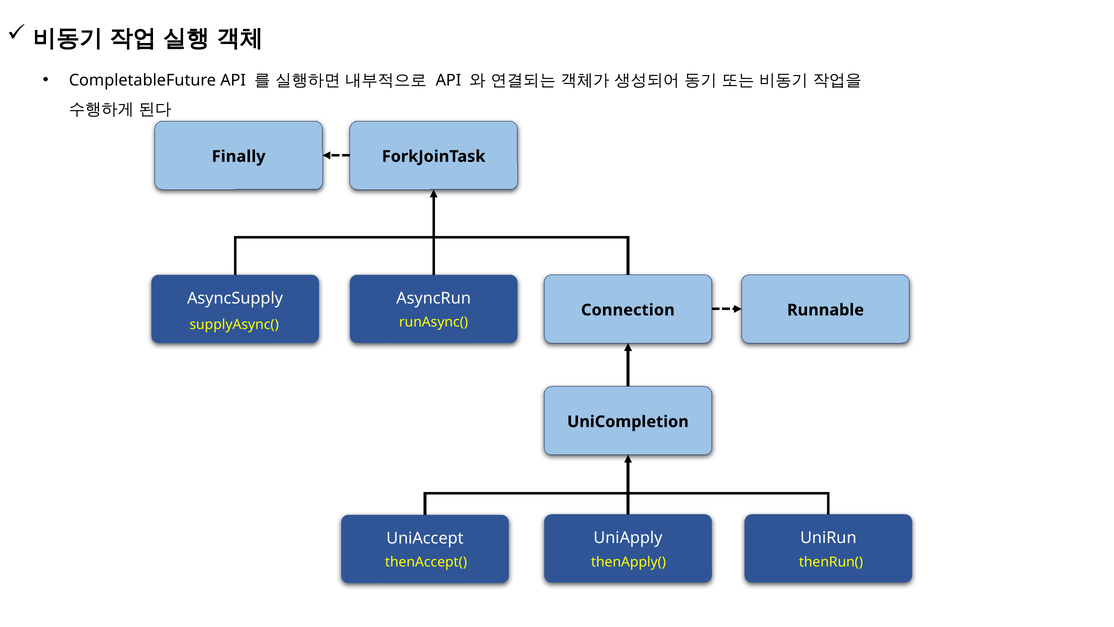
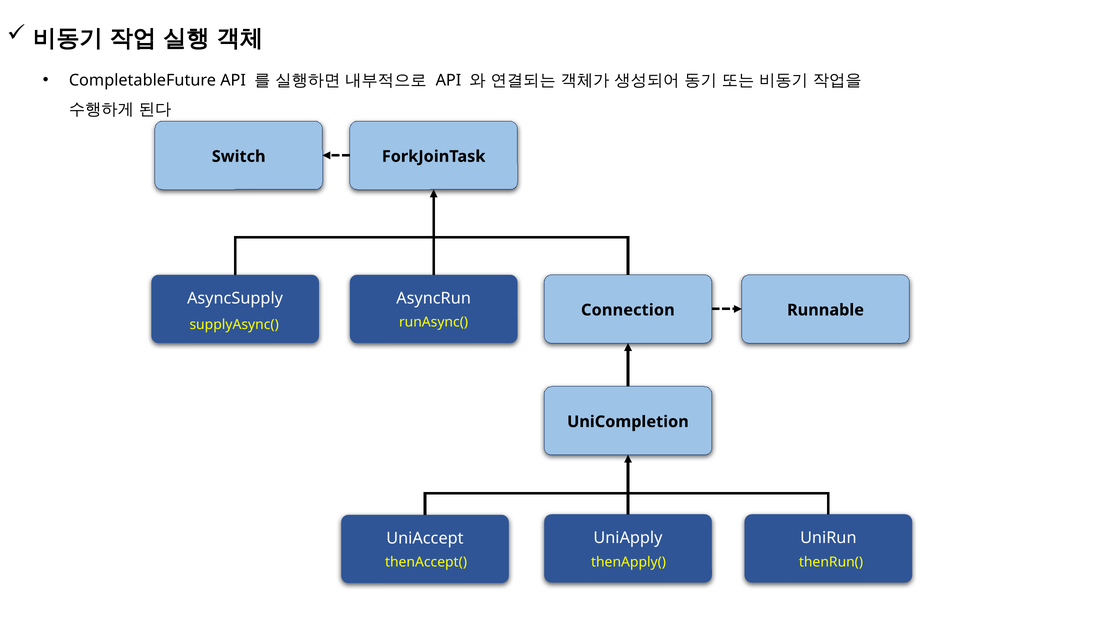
Finally: Finally -> Switch (239, 156)
